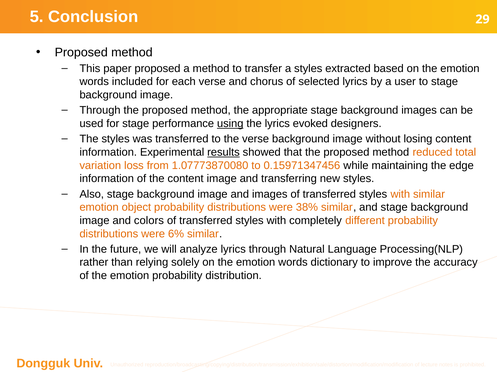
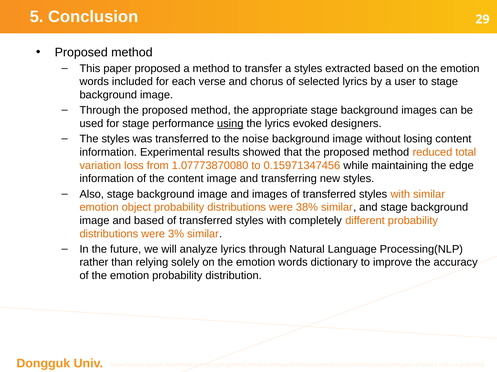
the verse: verse -> noise (256, 139)
results underline: present -> none (223, 152)
and colors: colors -> based (149, 221)
6%: 6% -> 3% (176, 234)
